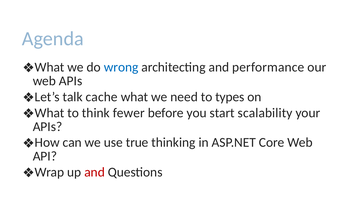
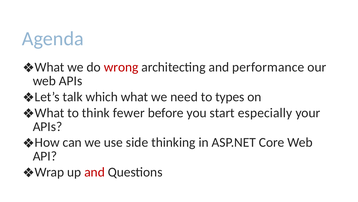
wrong colour: blue -> red (121, 67)
cache: cache -> which (102, 97)
scalability: scalability -> especially (265, 112)
true: true -> side (137, 142)
